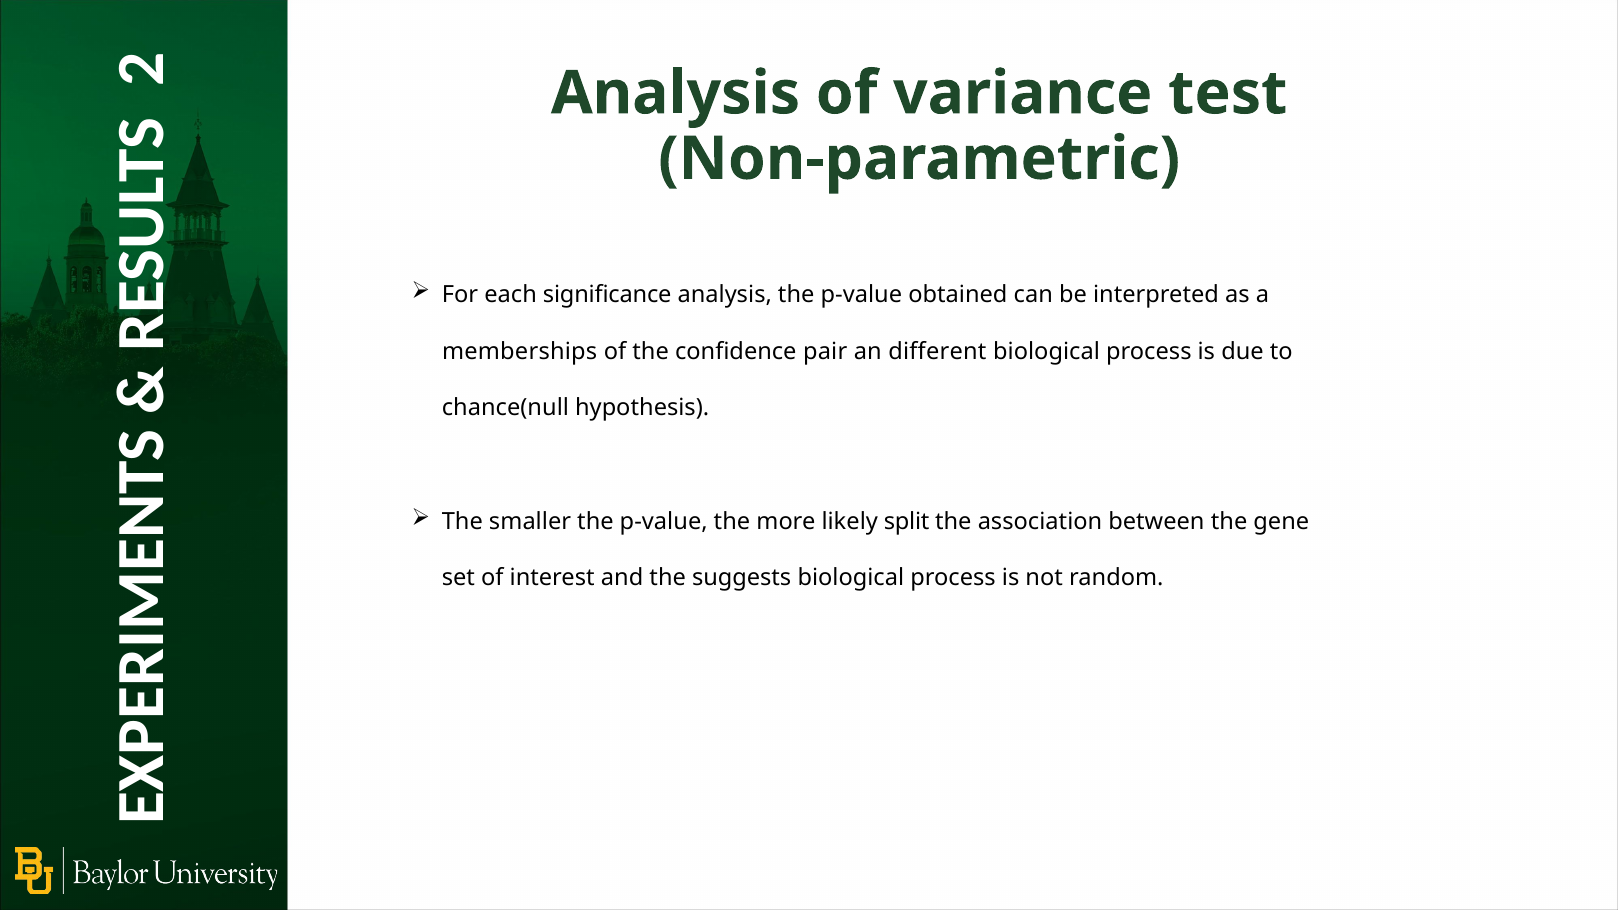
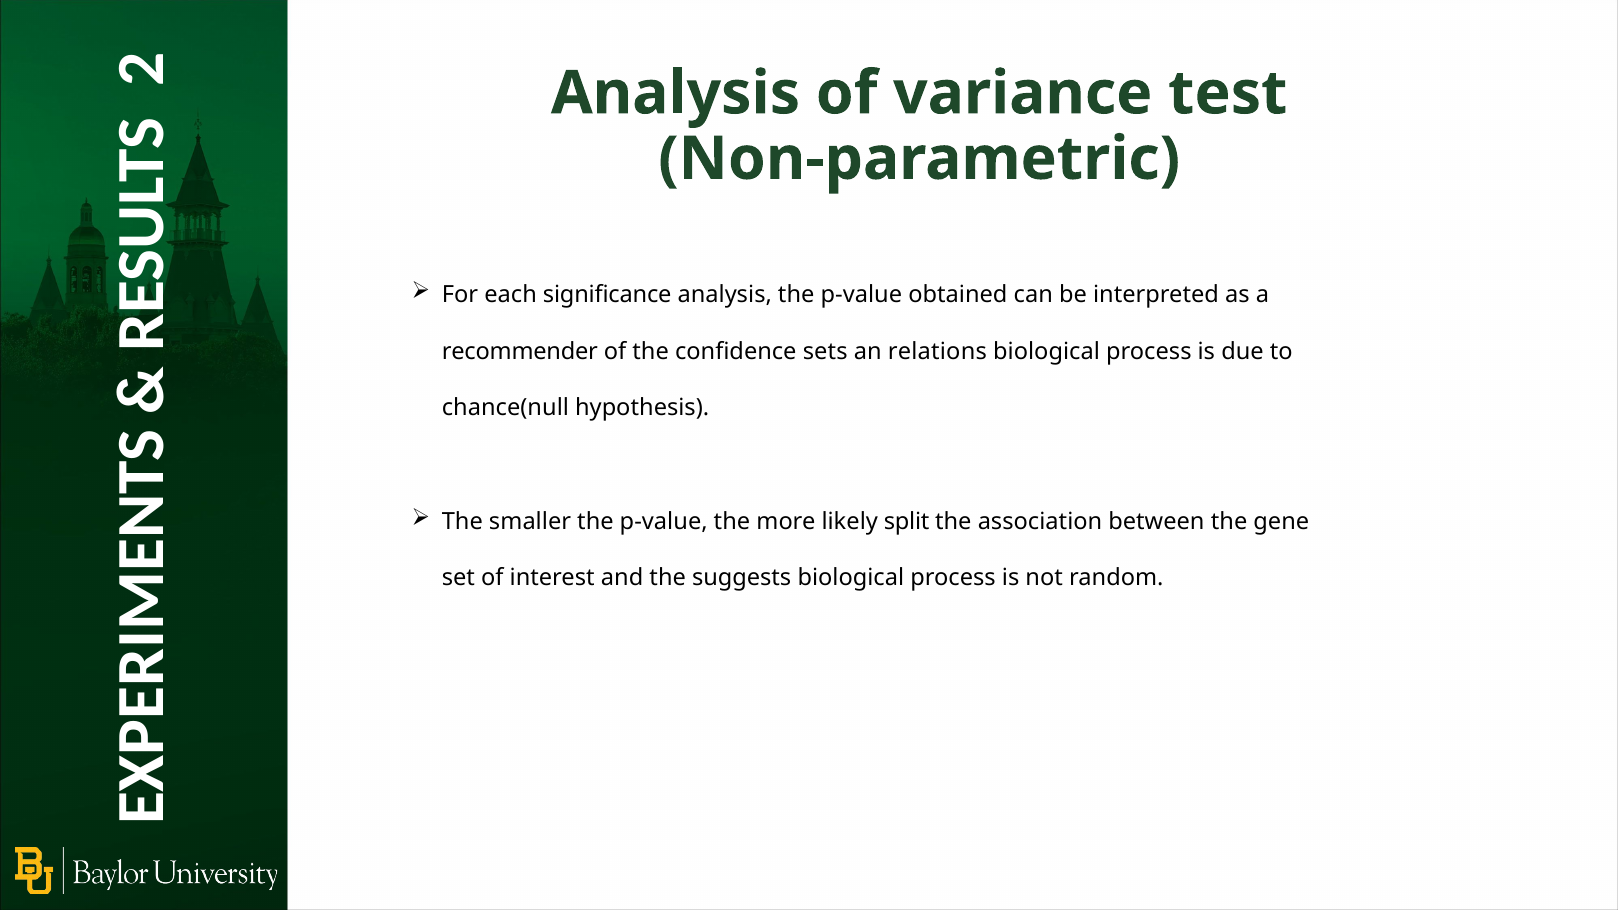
memberships: memberships -> recommender (520, 351)
pair: pair -> sets (825, 351)
different: different -> relations (937, 351)
